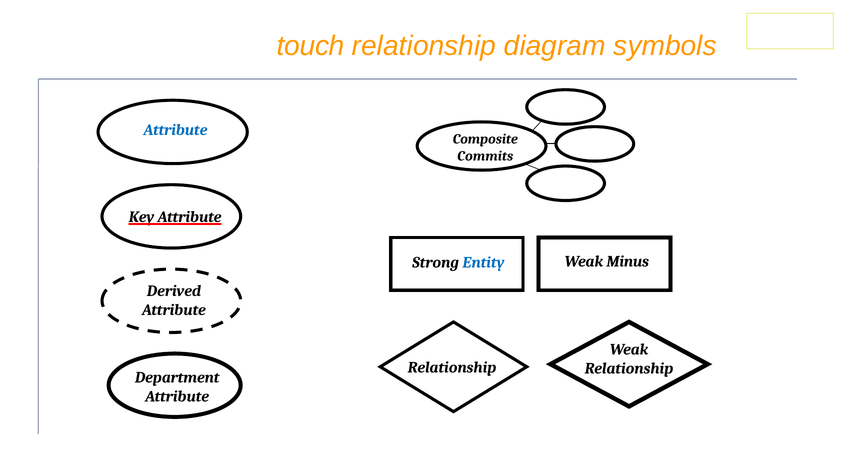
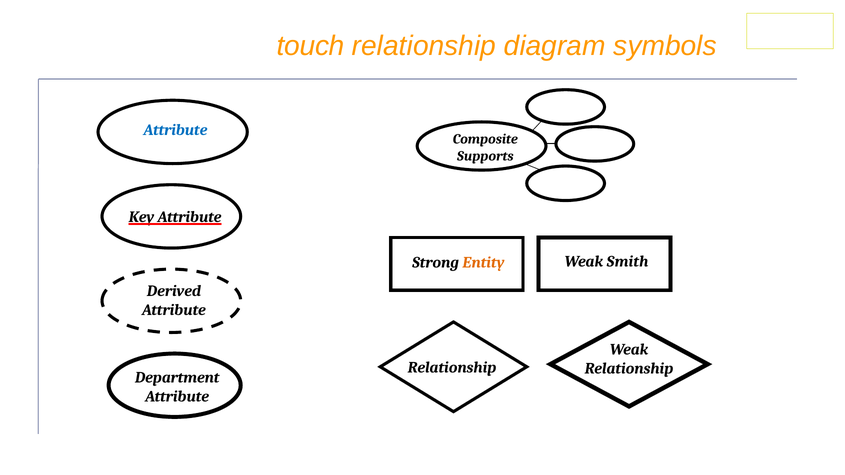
Commits: Commits -> Supports (485, 156)
Minus: Minus -> Smith (628, 262)
Entity colour: blue -> orange (483, 263)
